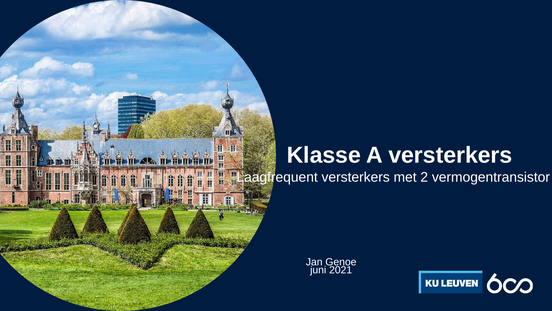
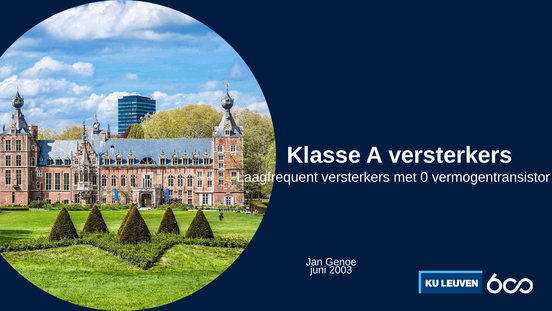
2: 2 -> 0 (424, 177)
2021: 2021 -> 2003 (341, 270)
